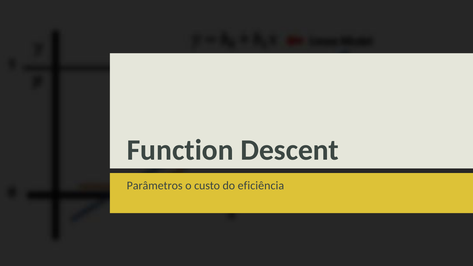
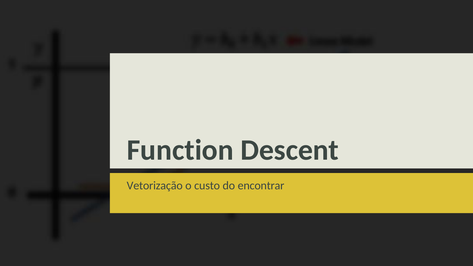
Parâmetros: Parâmetros -> Vetorização (155, 186)
eficiência: eficiência -> encontrar (261, 186)
